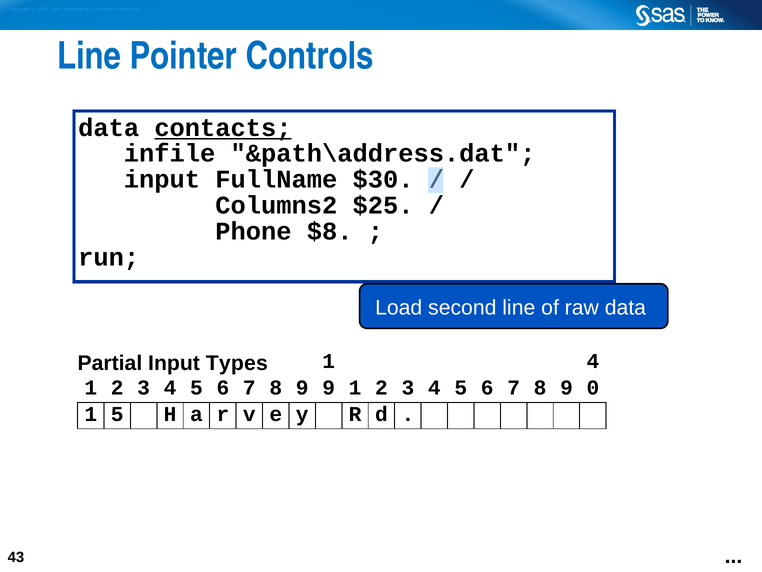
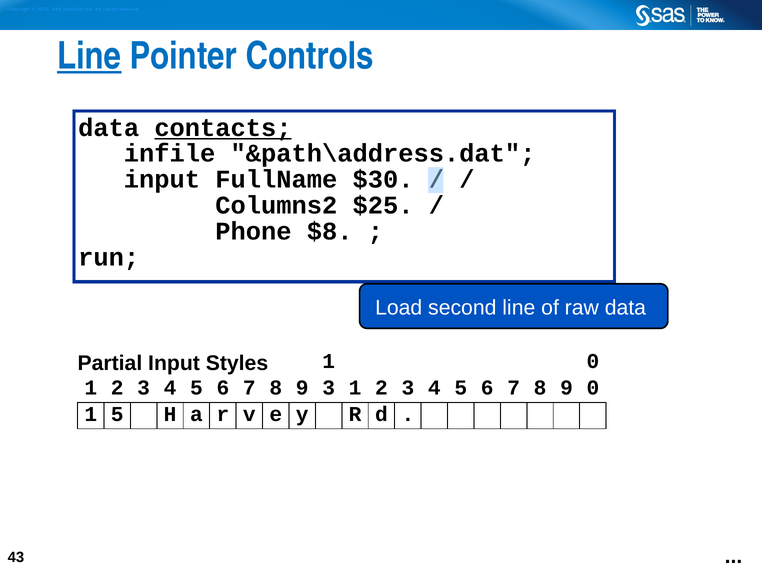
Line underline: none -> present (89, 56)
Types: Types -> Styles (237, 363)
1 4: 4 -> 0 (593, 361)
9 9: 9 -> 3 (329, 387)
